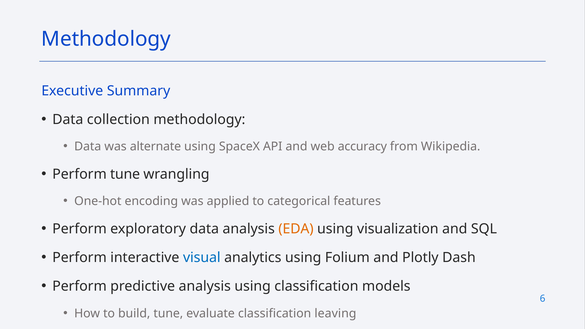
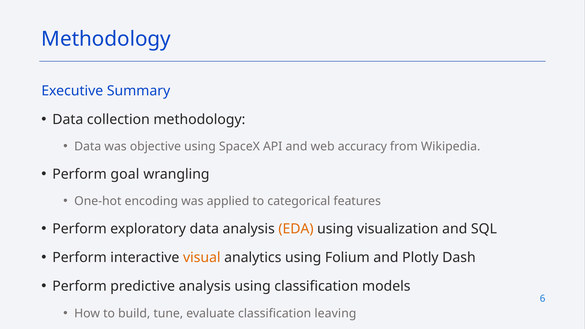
alternate: alternate -> objective (155, 147)
Perform tune: tune -> goal (125, 174)
visual colour: blue -> orange (202, 258)
